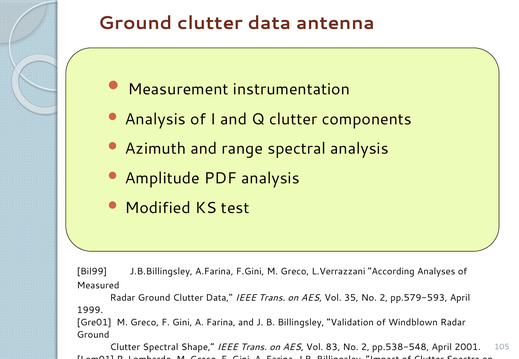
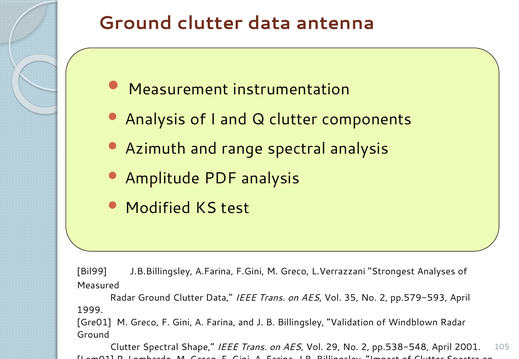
According: According -> Strongest (391, 272)
83: 83 -> 29 (333, 347)
